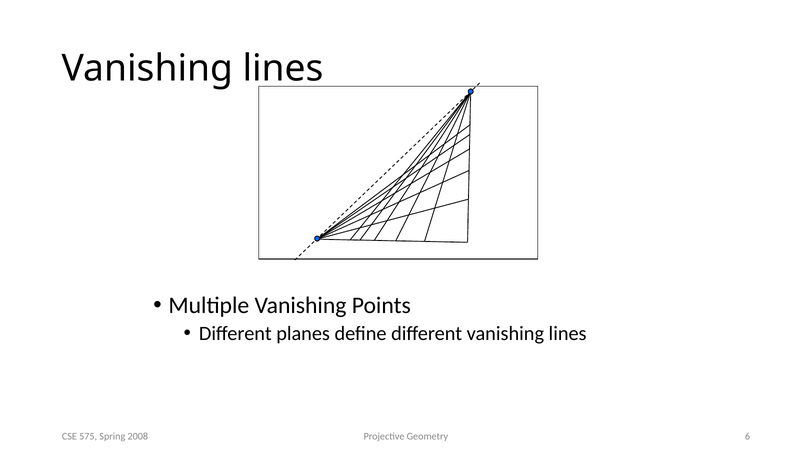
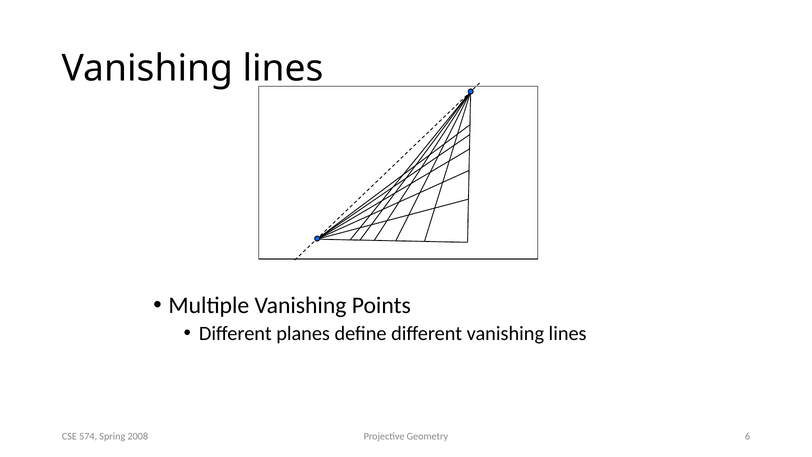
575: 575 -> 574 (88, 436)
